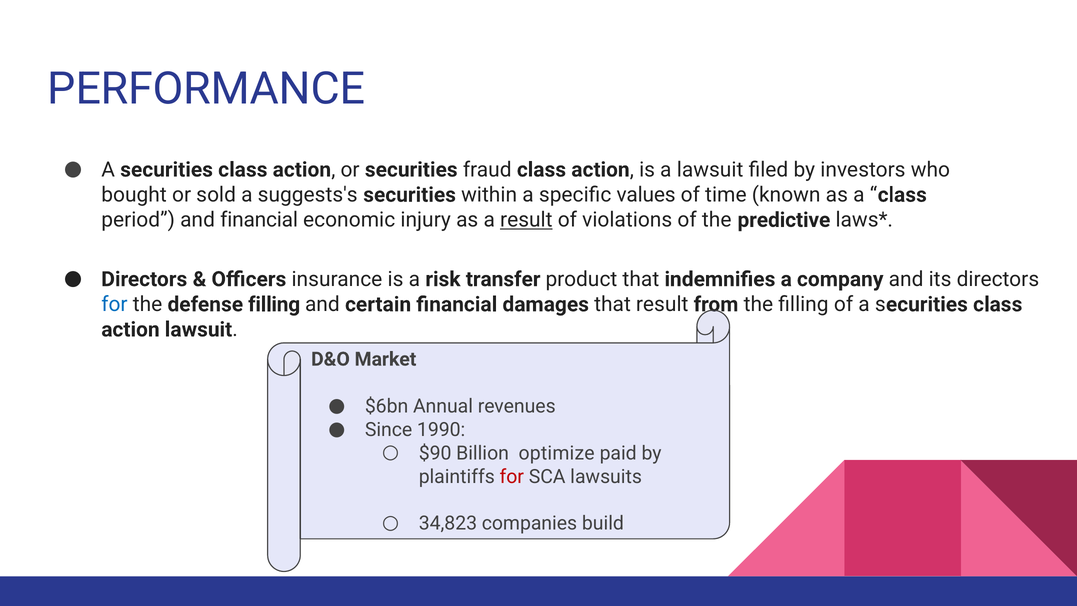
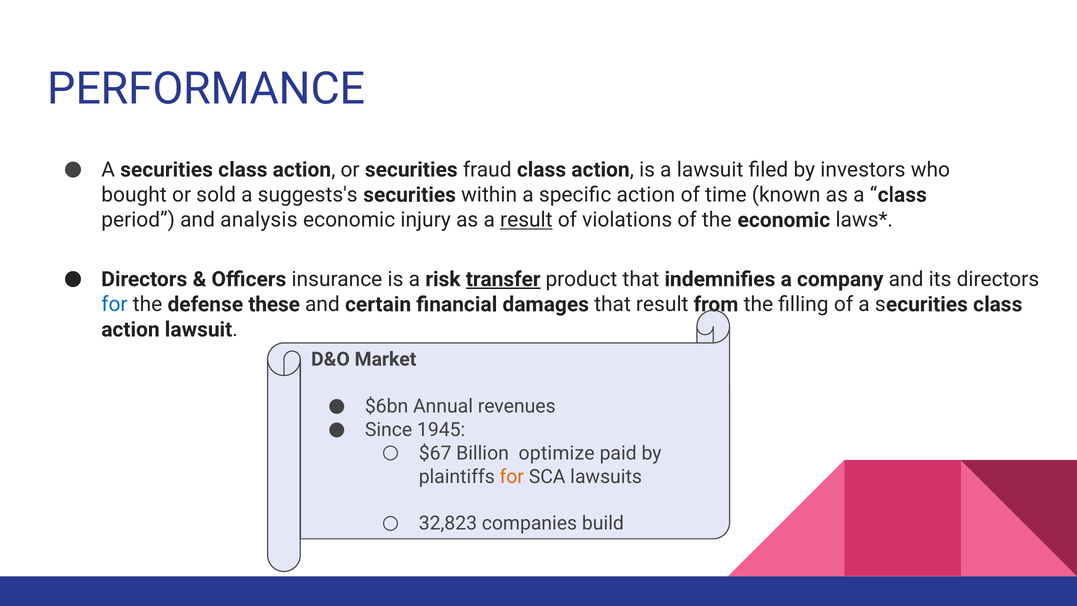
specific values: values -> action (646, 195)
and financial: financial -> analysis (259, 220)
the predictive: predictive -> economic (784, 220)
transfer underline: none -> present (503, 279)
defense filling: filling -> these (274, 304)
1990: 1990 -> 1945 (441, 430)
$90: $90 -> $67 (435, 453)
for colour: red -> orange (512, 476)
34,823: 34,823 -> 32,823 (448, 523)
